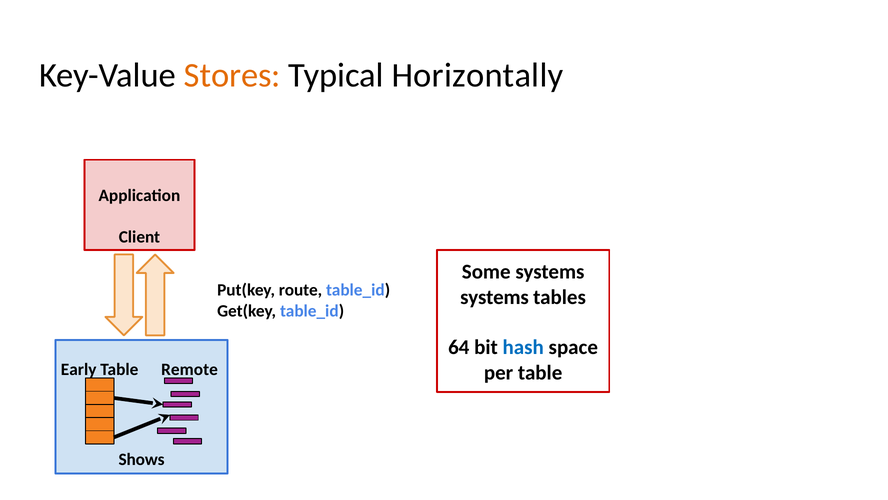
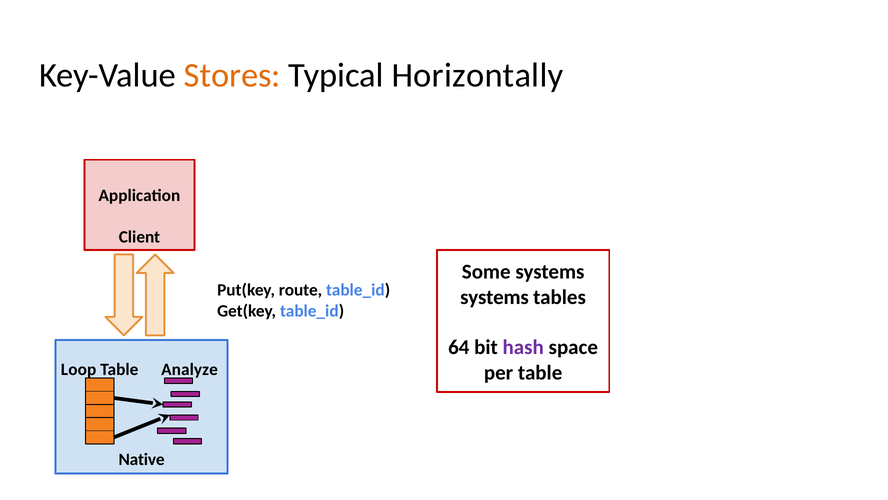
hash colour: blue -> purple (523, 347)
Early: Early -> Loop (79, 369)
Remote: Remote -> Analyze (190, 369)
Shows: Shows -> Native (142, 459)
